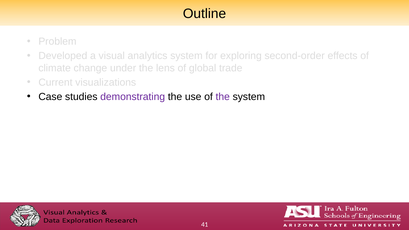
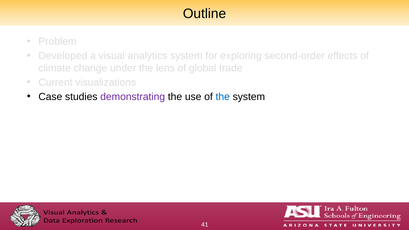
the colour: purple -> blue (223, 97)
